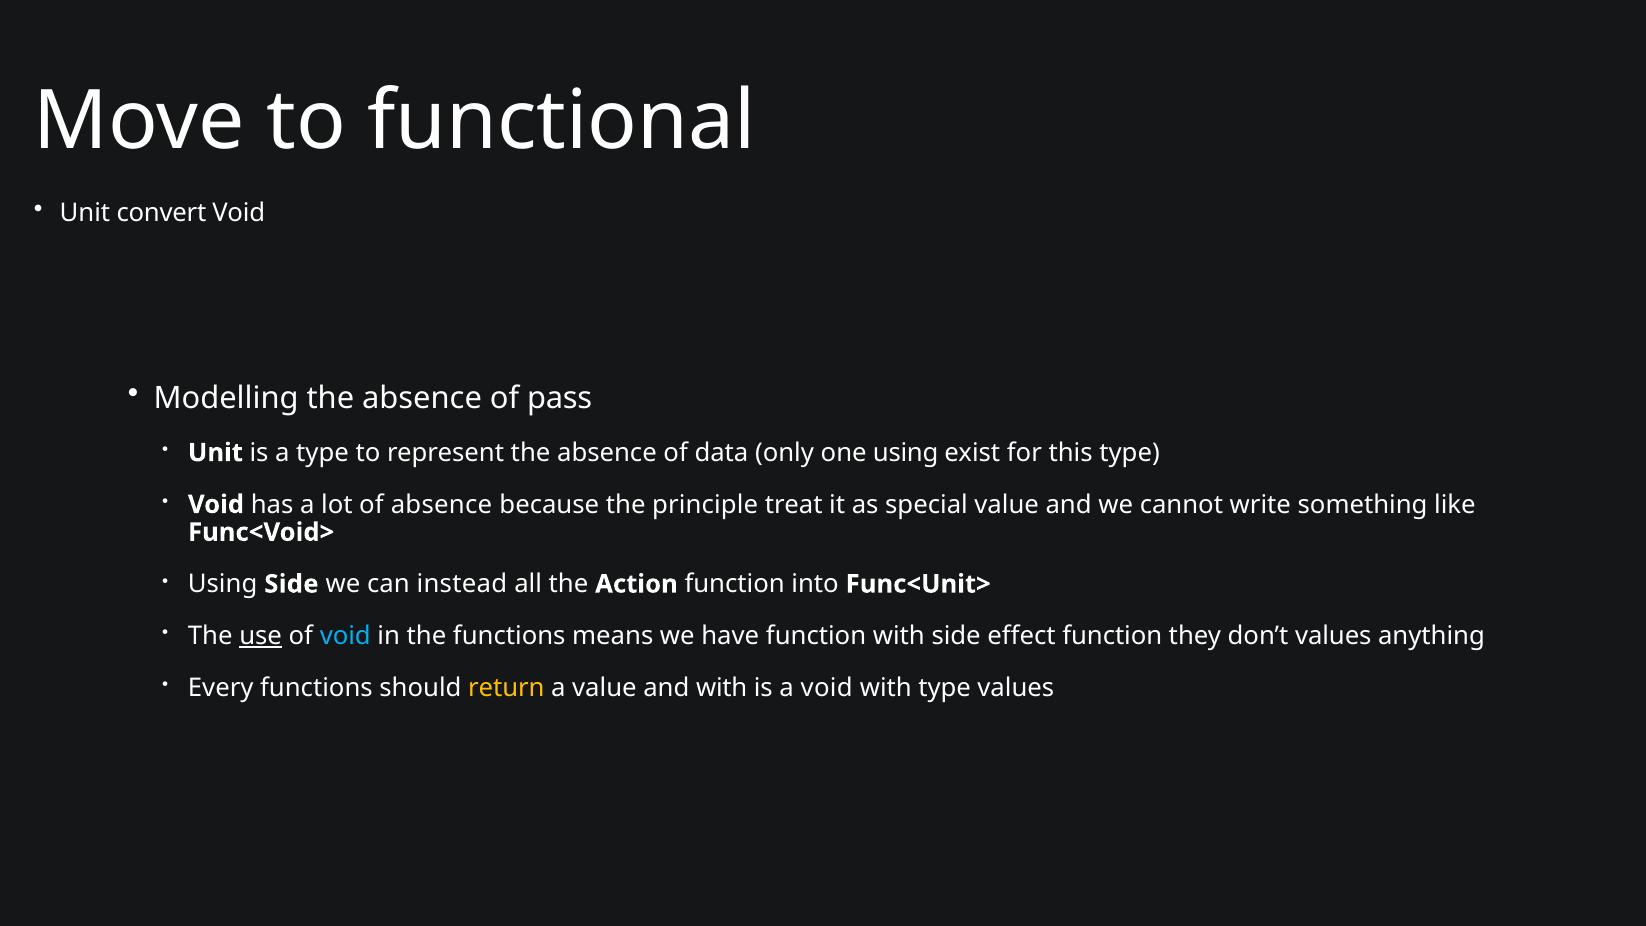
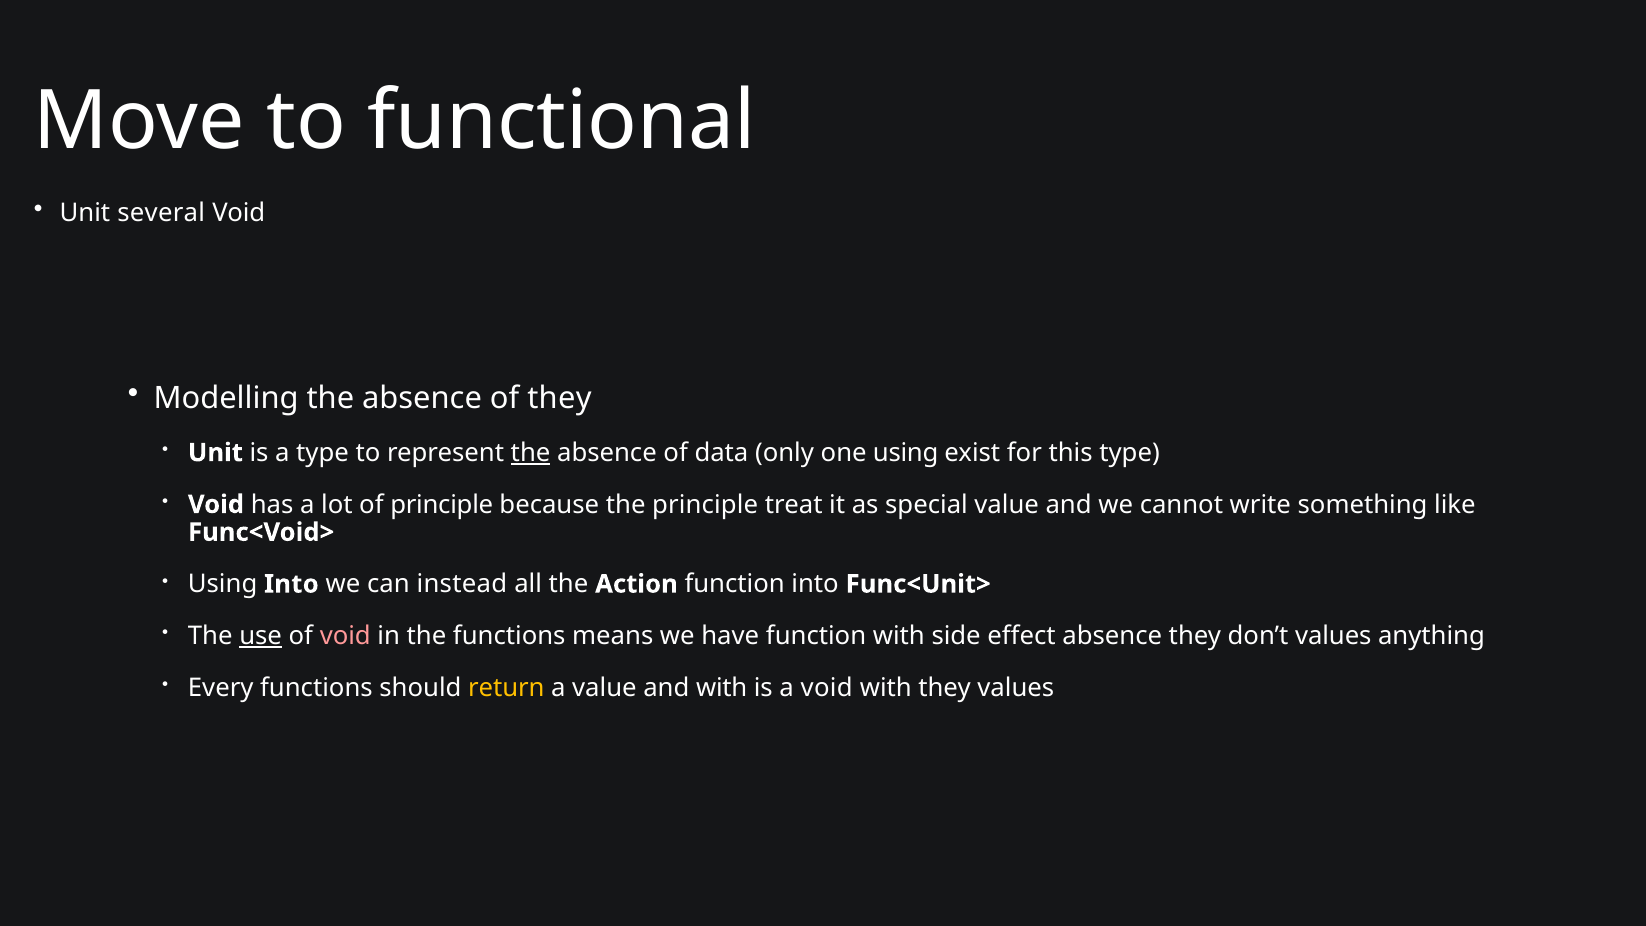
convert: convert -> several (161, 213)
of pass: pass -> they (559, 398)
the underline: none -> present (531, 453)
of absence: absence -> principle (442, 504)
Using Side: Side -> Into (291, 584)
void colour: light blue -> pink (345, 636)
effect function: function -> absence (1112, 636)
with type: type -> they (945, 688)
